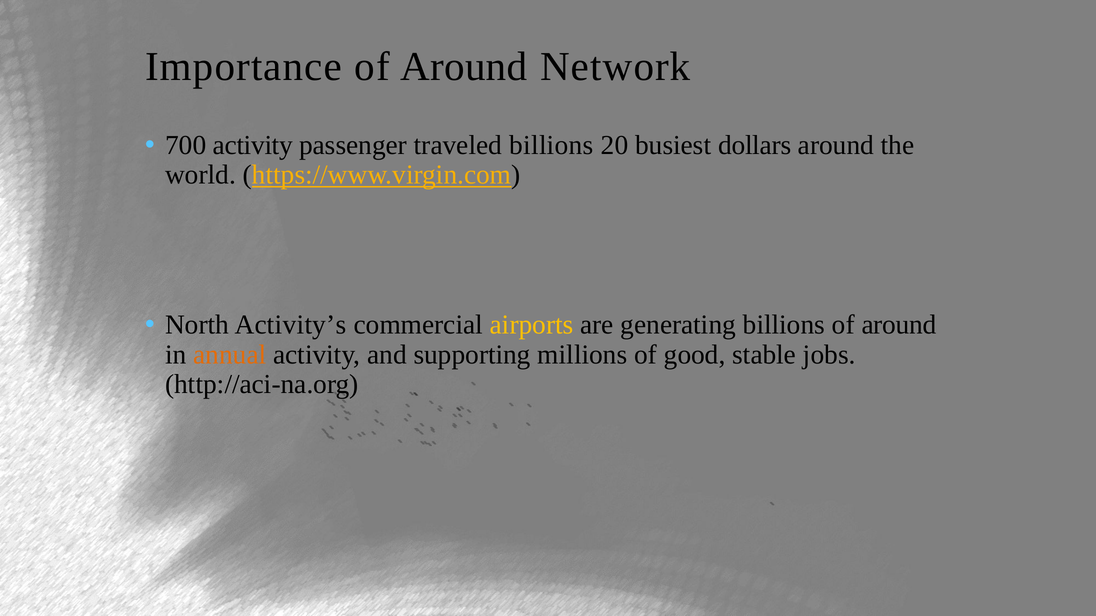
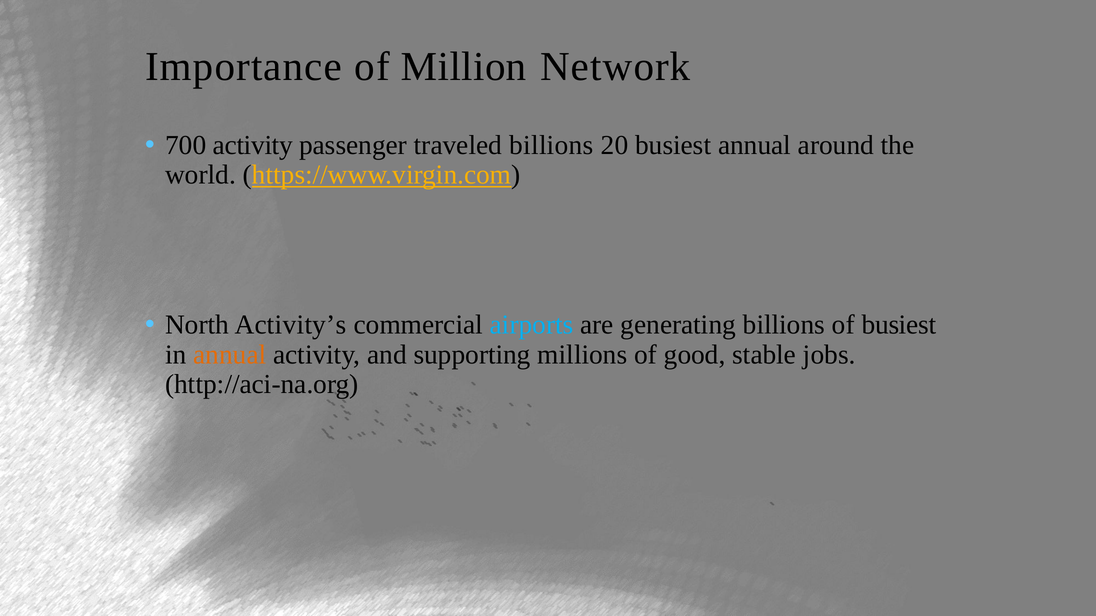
Importance of Around: Around -> Million (464, 67)
busiest dollars: dollars -> annual (755, 145)
airports colour: yellow -> light blue (532, 325)
billions of around: around -> busiest (899, 325)
